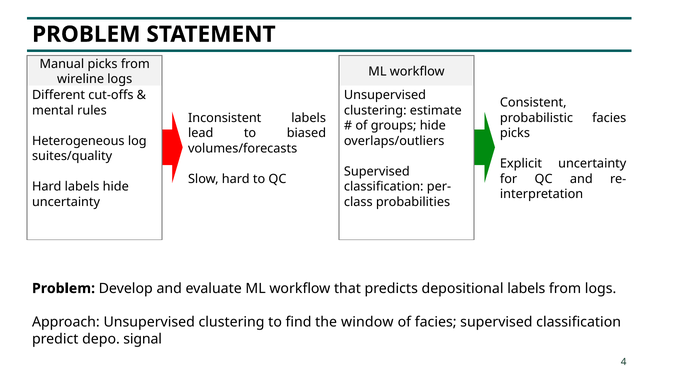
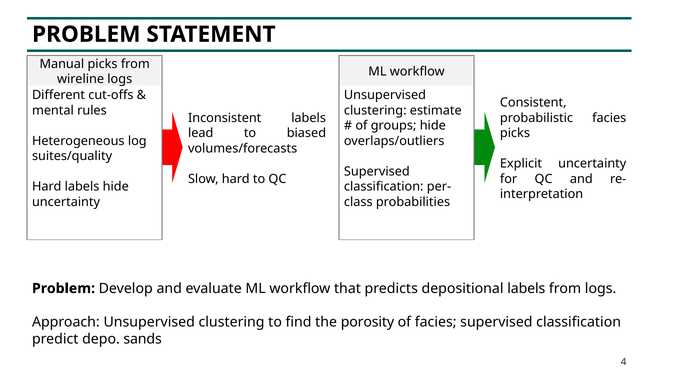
window: window -> porosity (367, 323)
signal: signal -> sands (143, 340)
